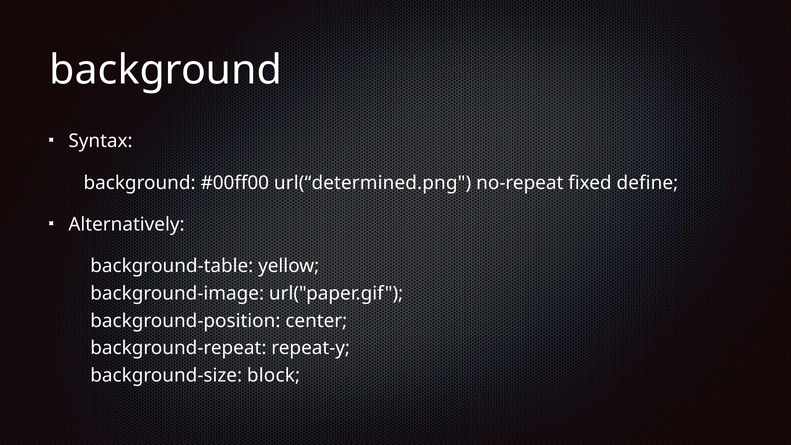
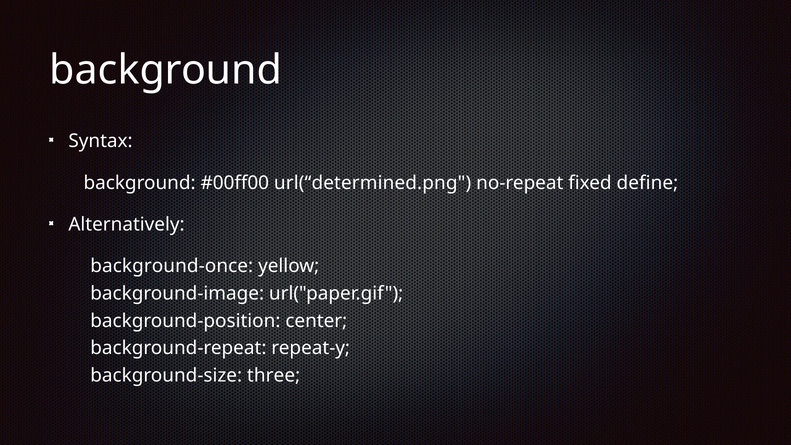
background-table: background-table -> background-once (172, 266)
block: block -> three (274, 375)
